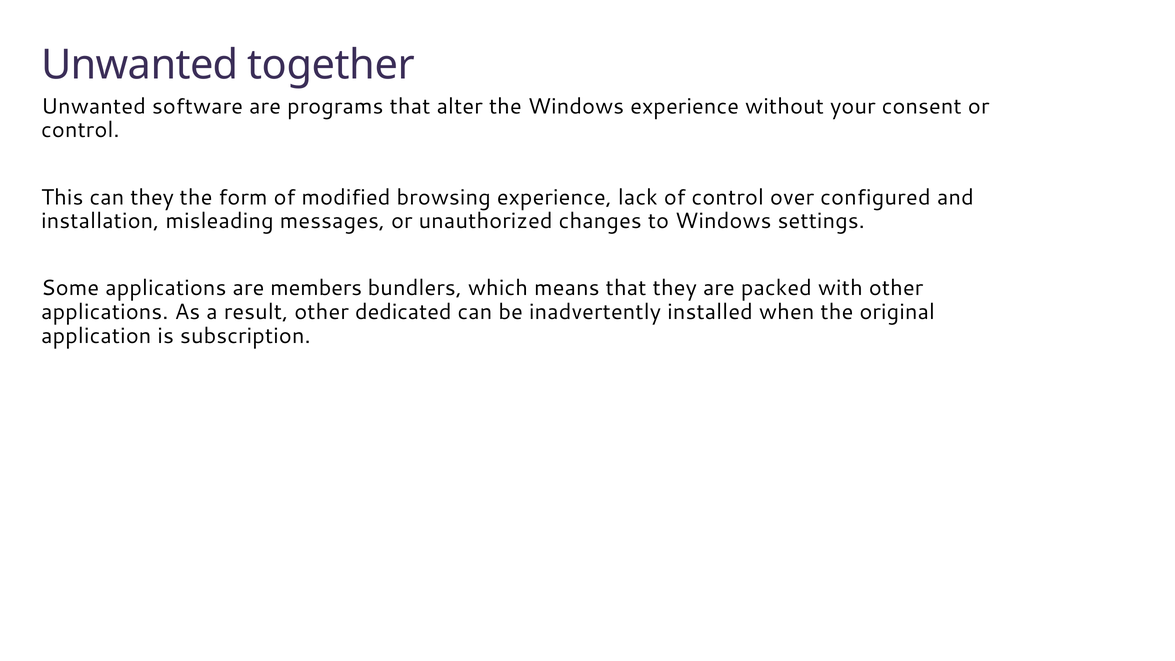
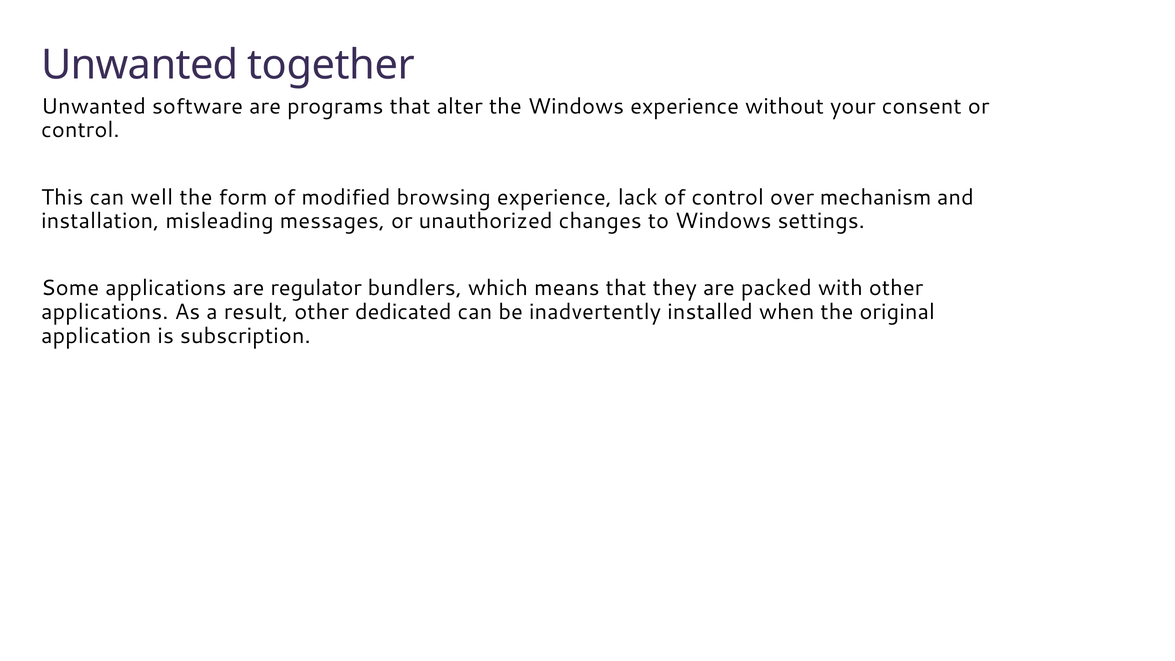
can they: they -> well (152, 197)
configured: configured -> mechanism (876, 197)
members: members -> regulator (316, 288)
